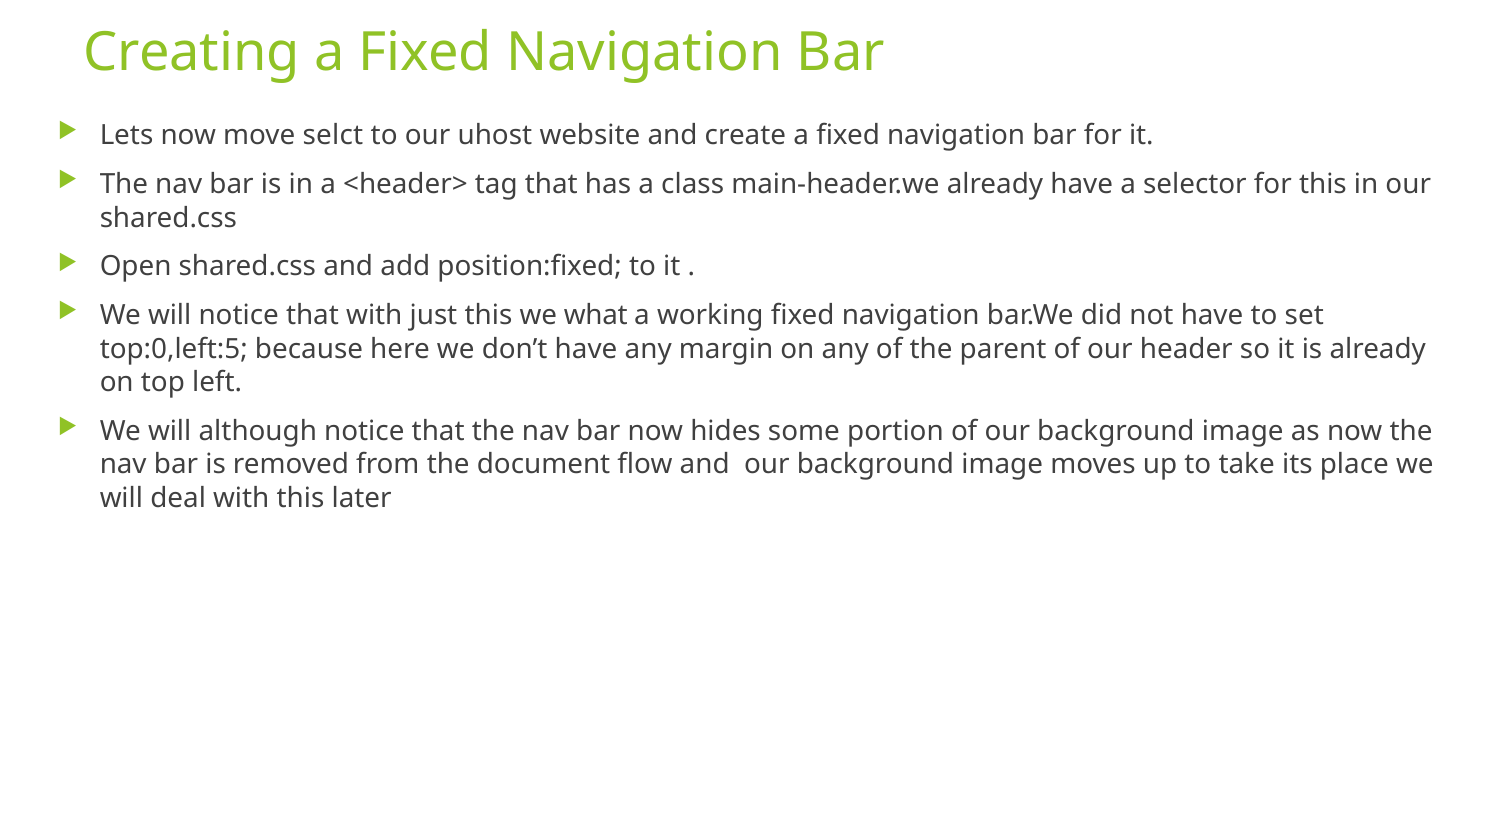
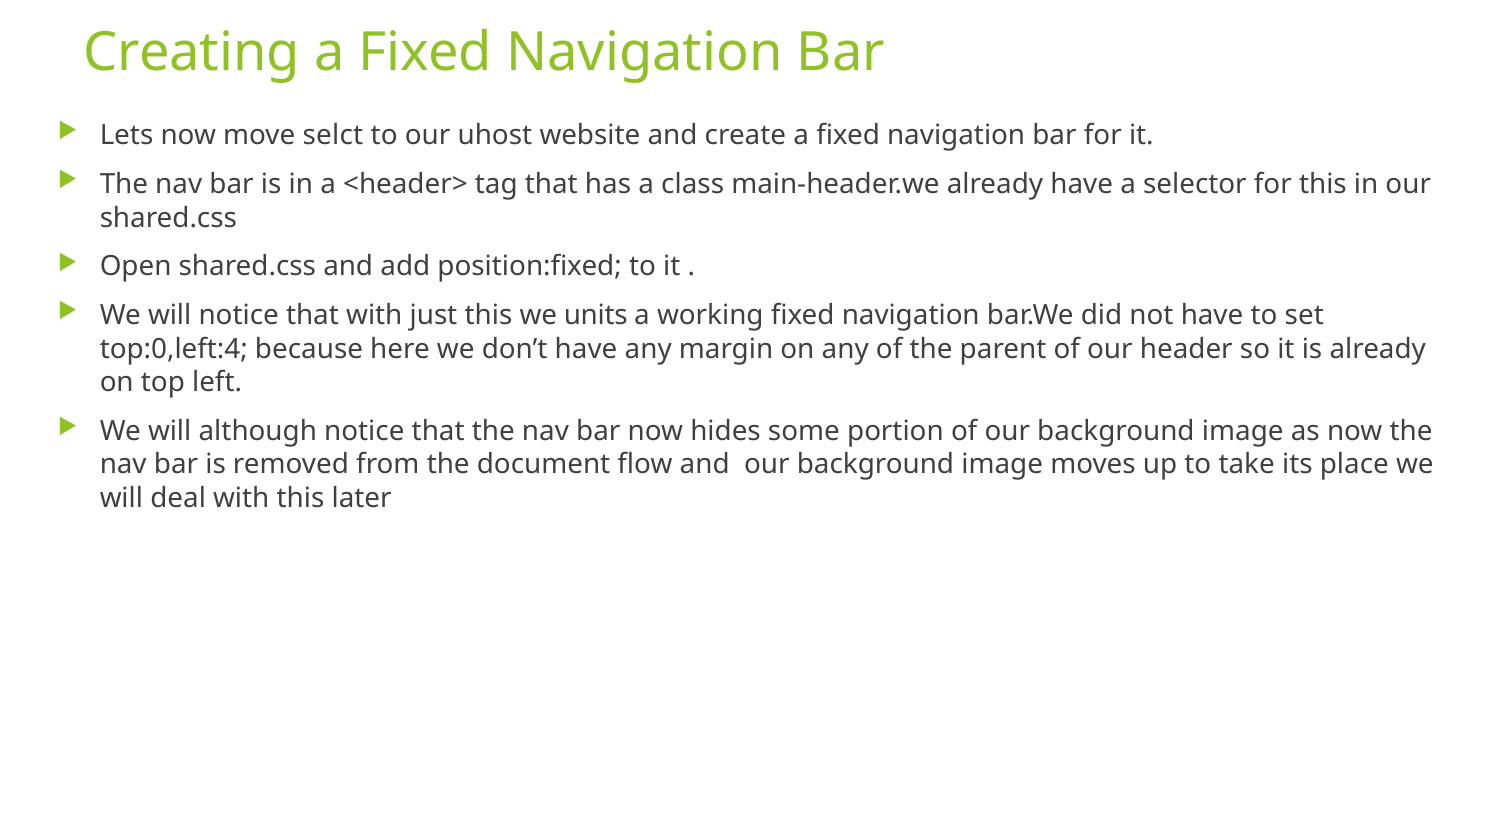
what: what -> units (596, 316)
top:0,left:5: top:0,left:5 -> top:0,left:4 (174, 349)
